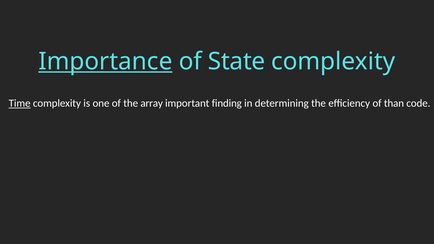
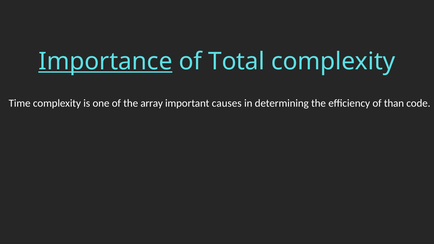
State: State -> Total (237, 61)
Time underline: present -> none (20, 103)
finding: finding -> causes (227, 103)
